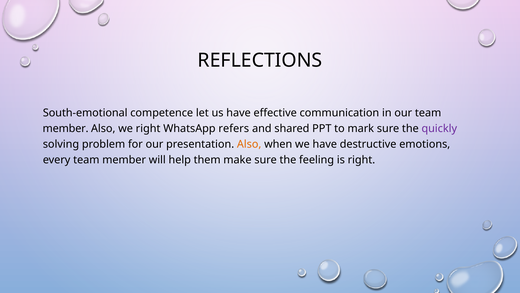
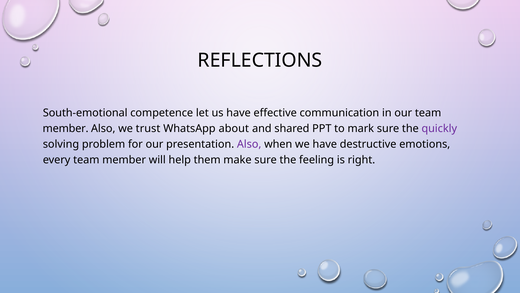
we right: right -> trust (148, 128)
refers: refers -> about (234, 128)
Also colour: orange -> purple (249, 144)
